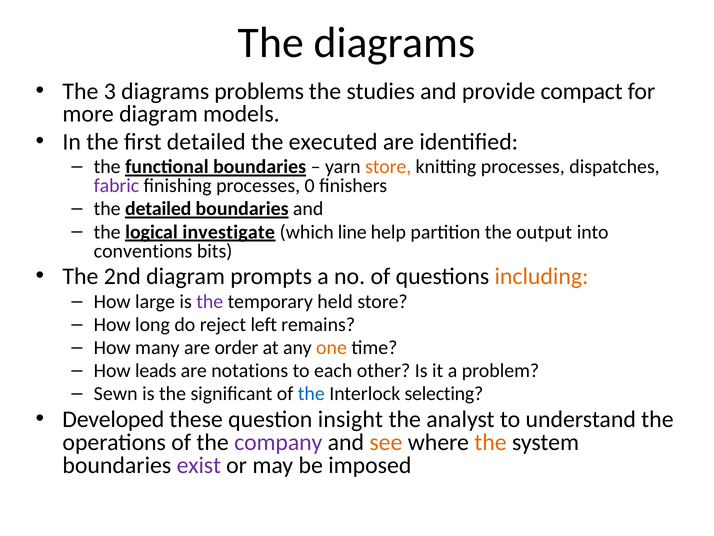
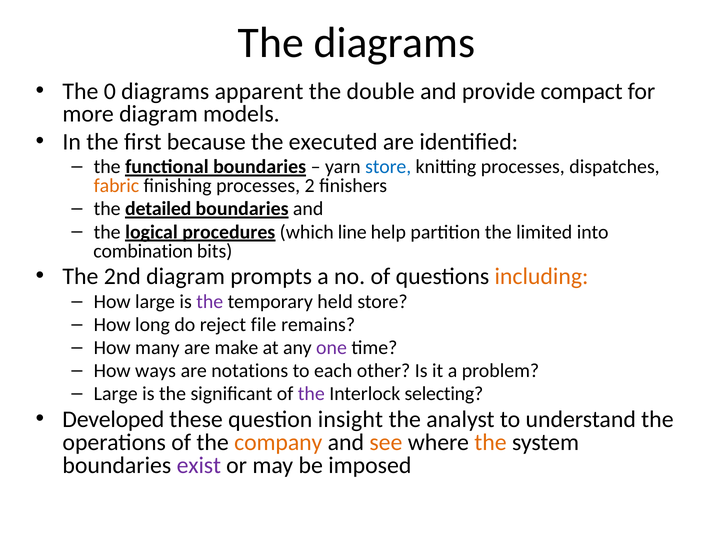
3: 3 -> 0 (110, 91)
problems: problems -> apparent (259, 91)
studies: studies -> double (381, 91)
first detailed: detailed -> because (206, 142)
store colour: orange -> blue (388, 167)
fabric colour: purple -> orange (116, 186)
0: 0 -> 2 (310, 186)
investigate: investigate -> procedures (229, 232)
output: output -> limited (544, 232)
conventions: conventions -> combination (143, 251)
left: left -> file (264, 324)
order: order -> make (236, 347)
one colour: orange -> purple (332, 347)
leads: leads -> ways (156, 371)
Sewn: Sewn -> Large (116, 394)
the colour: blue -> purple (311, 394)
company colour: purple -> orange (278, 442)
